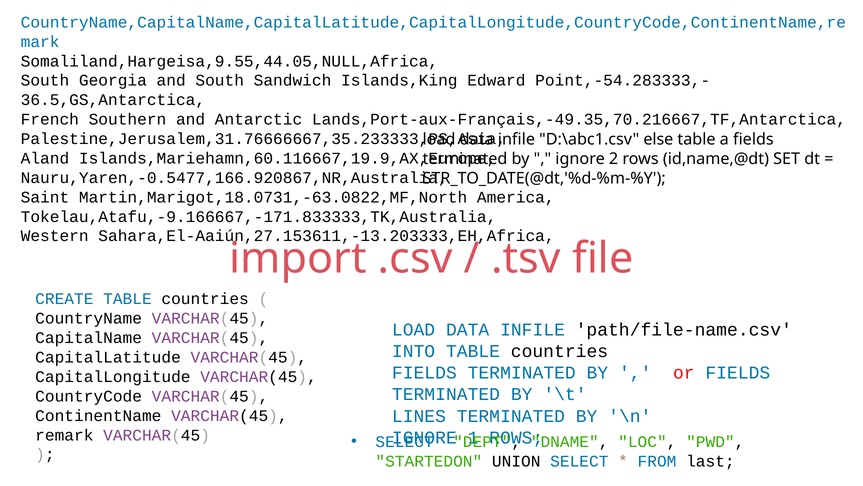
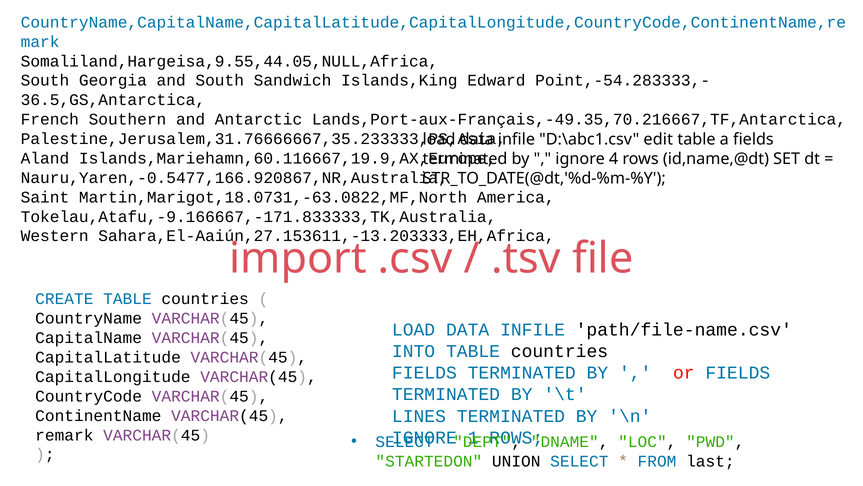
else: else -> edit (658, 139)
2: 2 -> 4 (614, 159)
